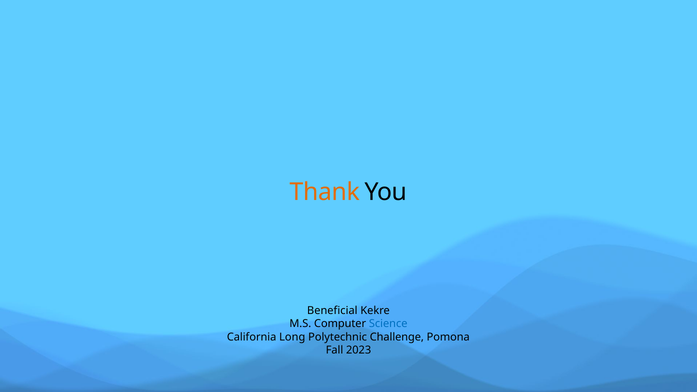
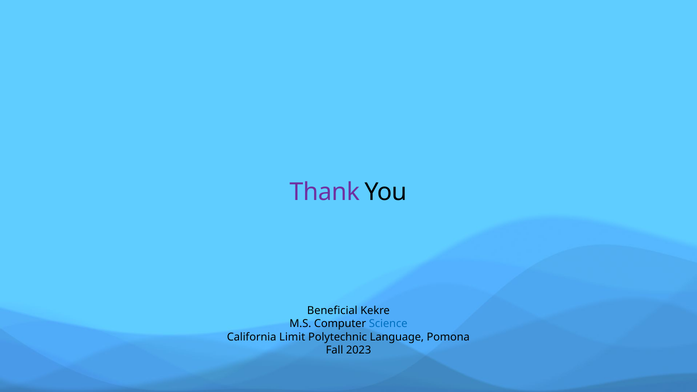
Thank colour: orange -> purple (325, 192)
Long: Long -> Limit (292, 337)
Challenge: Challenge -> Language (397, 337)
